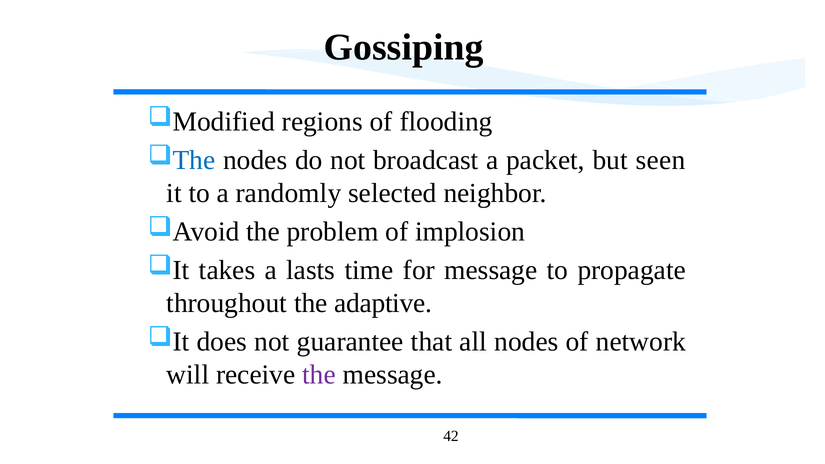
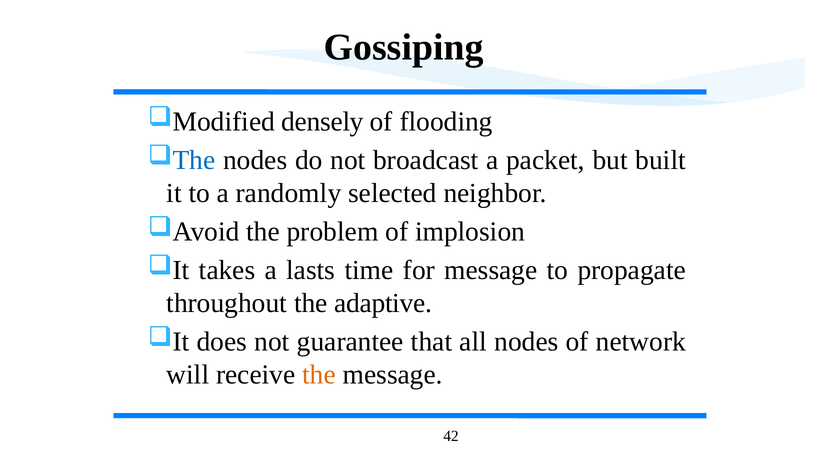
regions: regions -> densely (322, 122)
seen: seen -> built (661, 160)
the colour: purple -> orange (319, 375)
